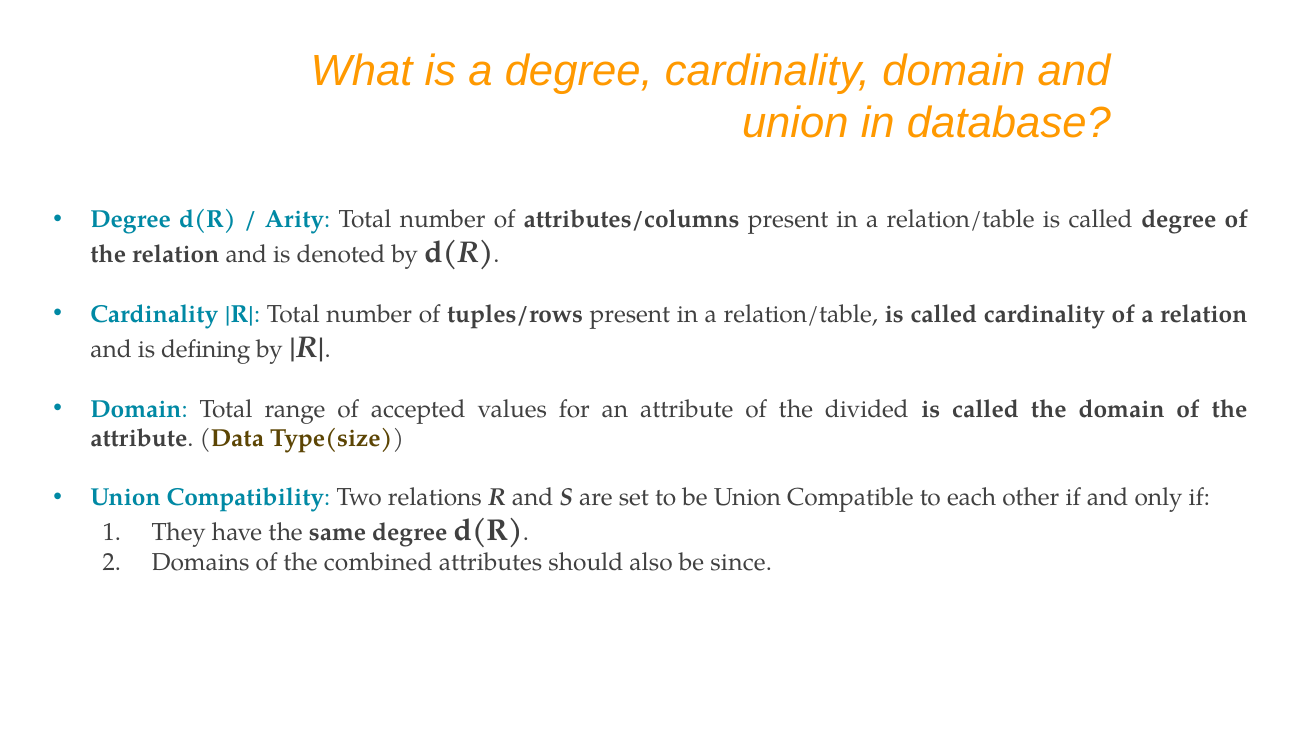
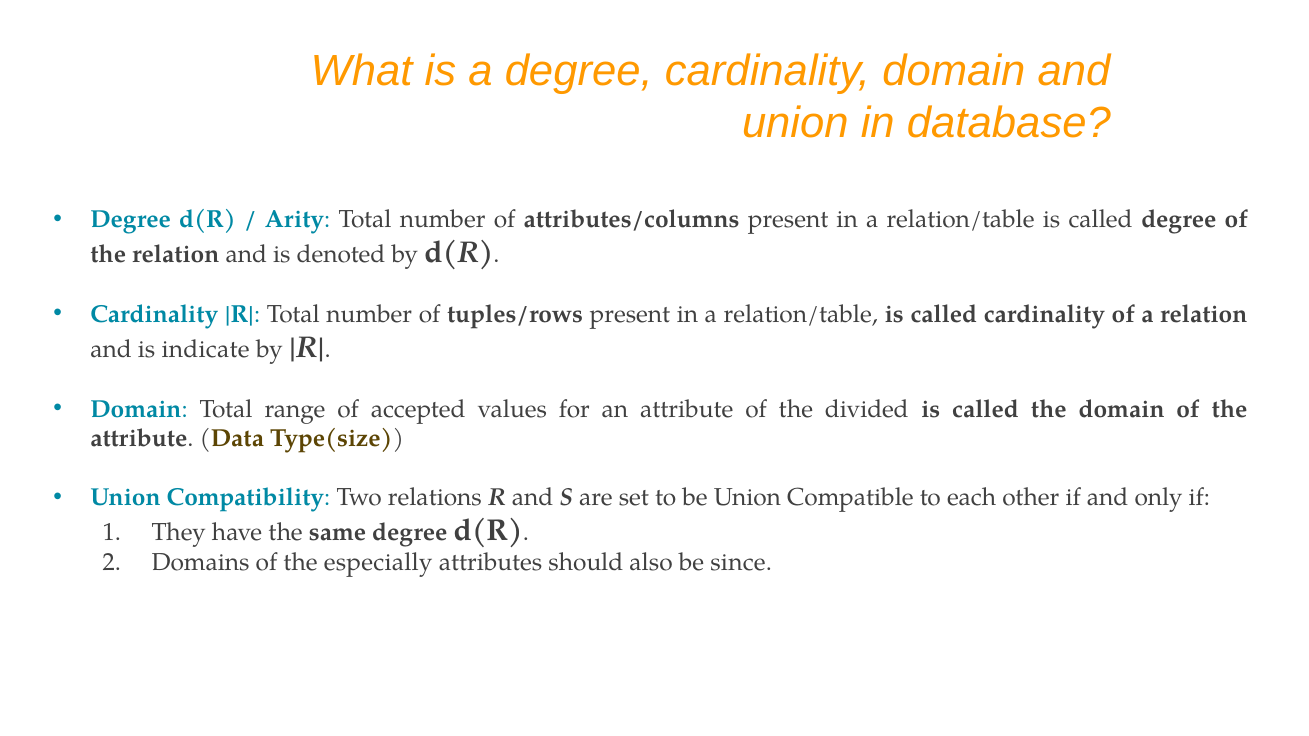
defining: defining -> indicate (206, 349)
combined: combined -> especially (378, 563)
